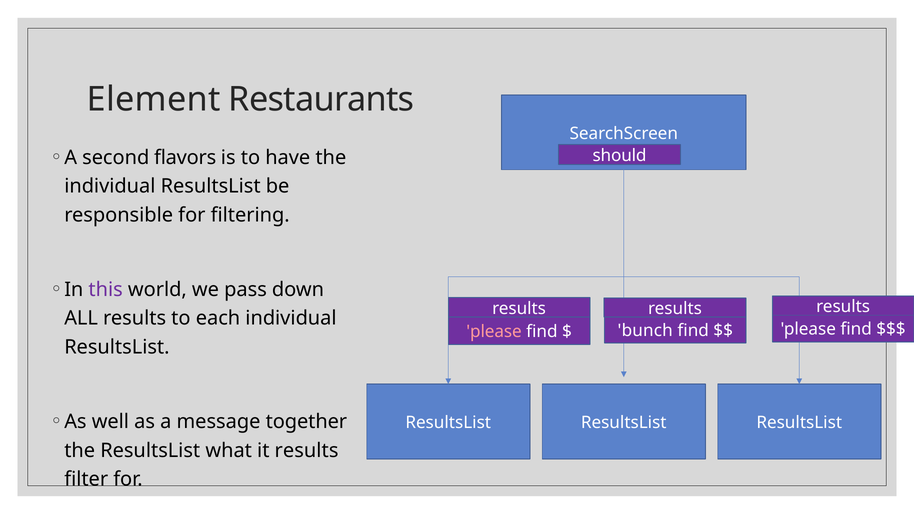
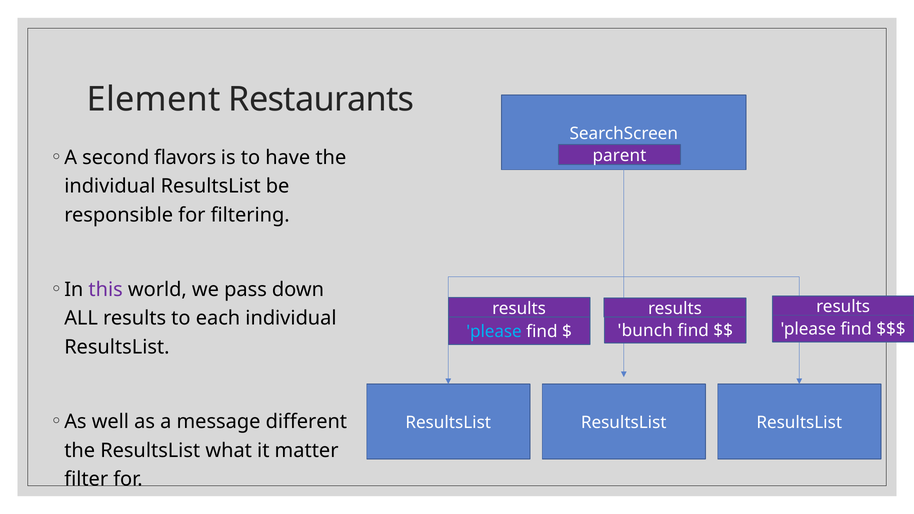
should: should -> parent (619, 156)
please colour: pink -> light blue (494, 332)
together: together -> different (306, 422)
it results: results -> matter (307, 451)
